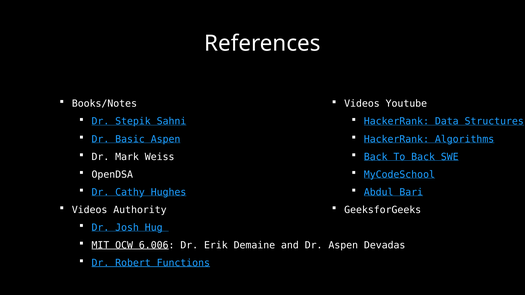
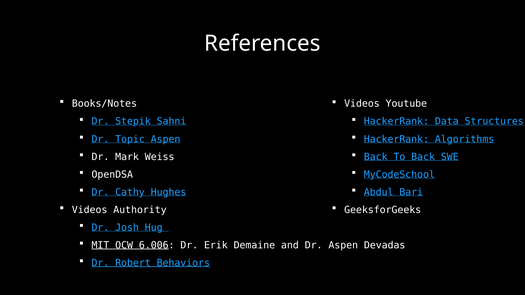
Basic: Basic -> Topic (130, 139)
Functions: Functions -> Behaviors (183, 263)
